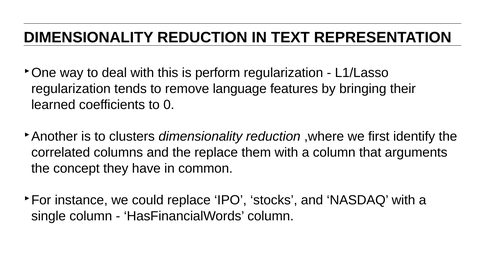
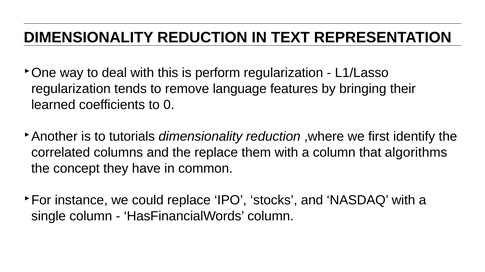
clusters: clusters -> tutorials (132, 137)
arguments: arguments -> algorithms (416, 153)
